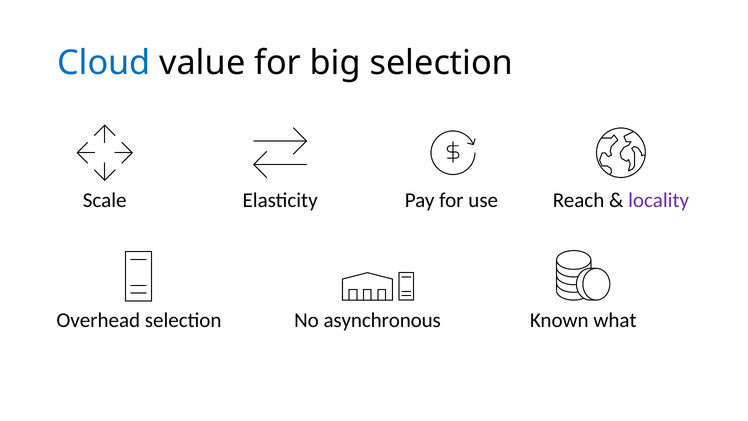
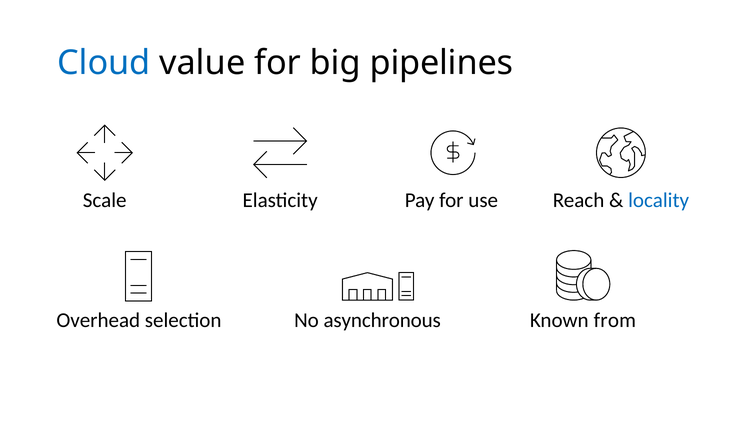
big selection: selection -> pipelines (441, 63)
locality colour: purple -> blue (659, 200)
what: what -> from (615, 320)
